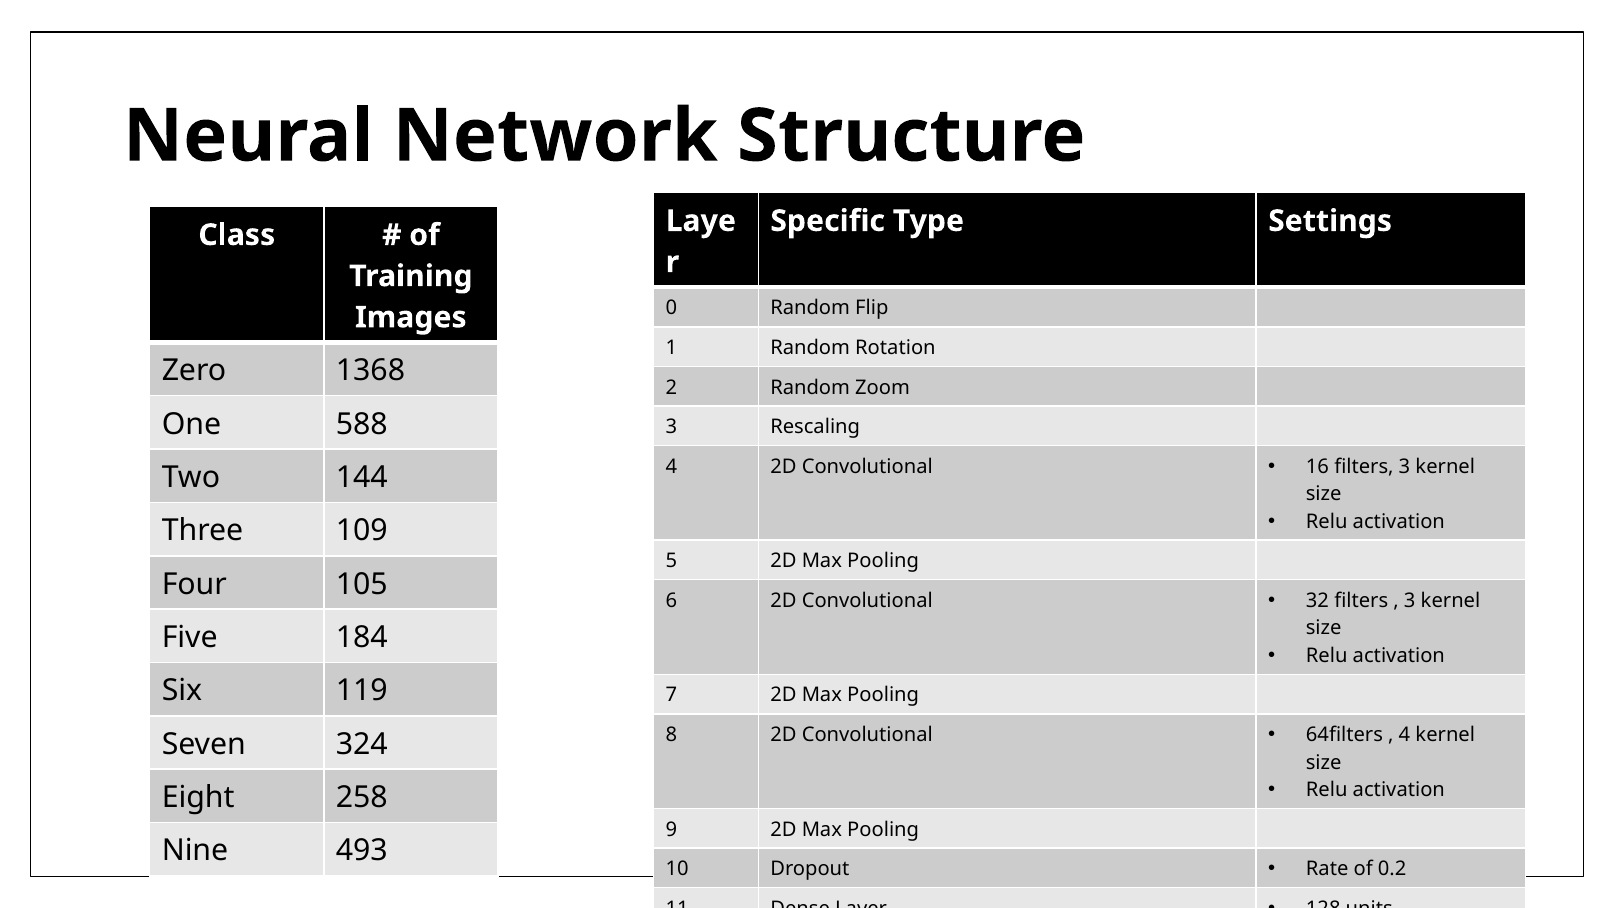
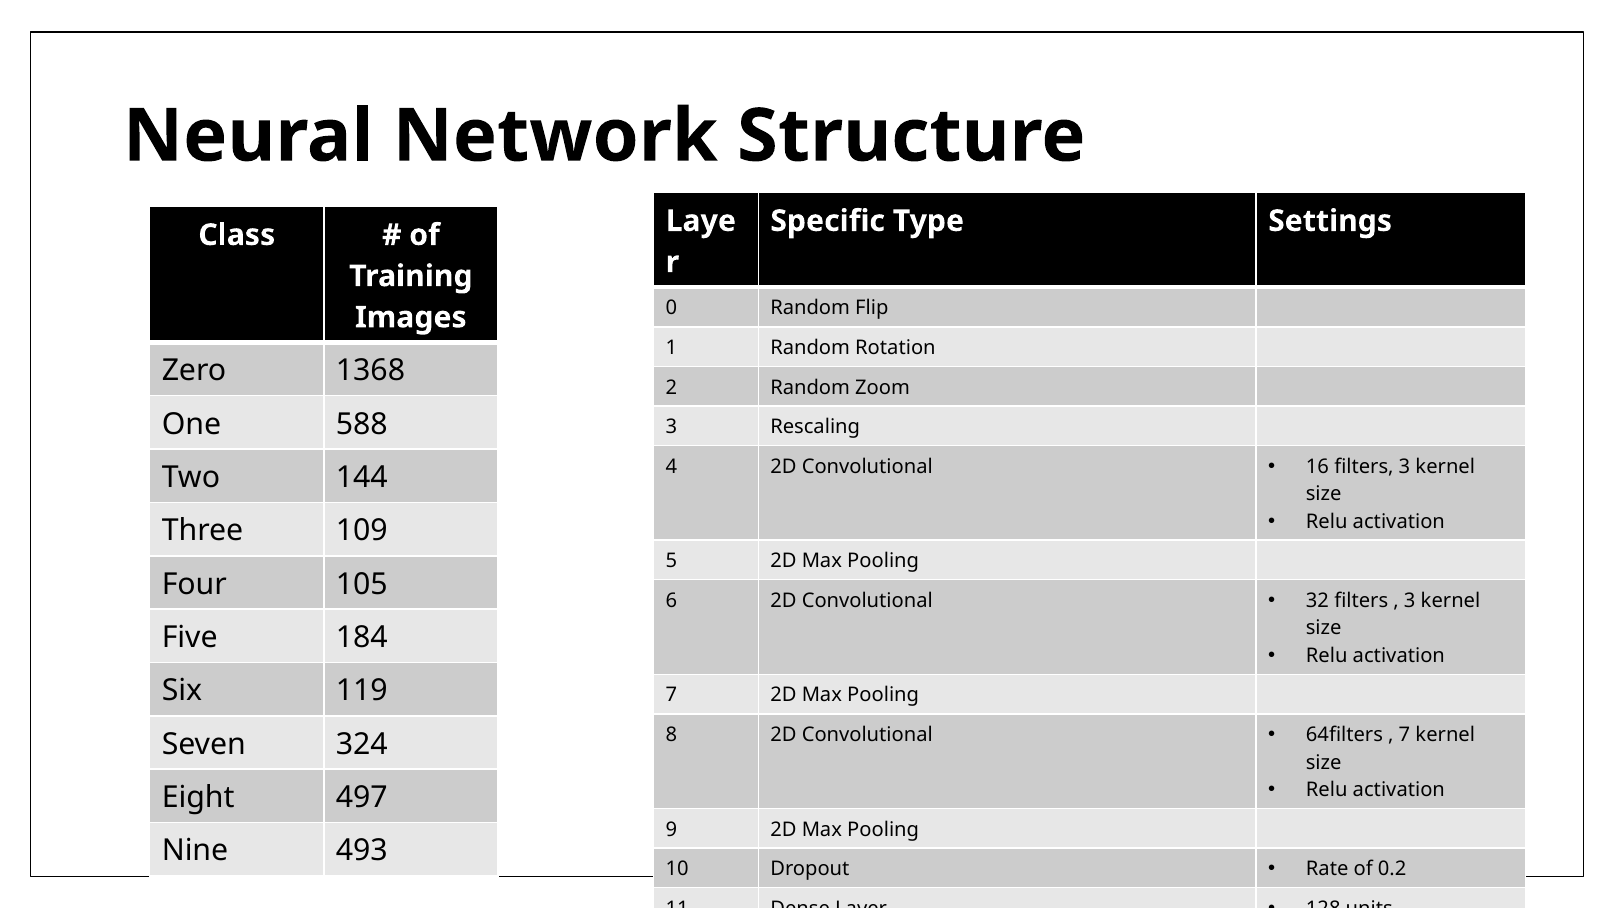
4: 4 -> 7 (1404, 735)
258: 258 -> 497 (362, 798)
